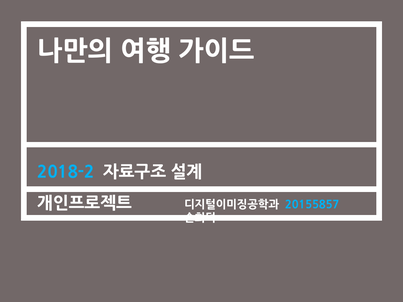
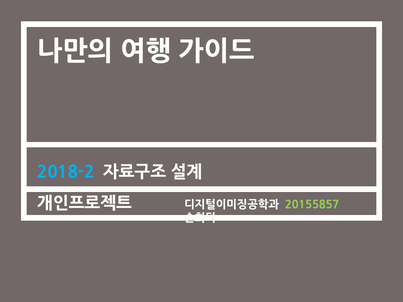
20155857 colour: light blue -> light green (312, 205)
